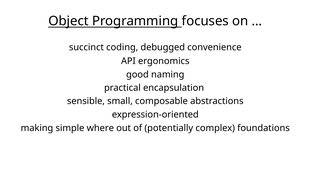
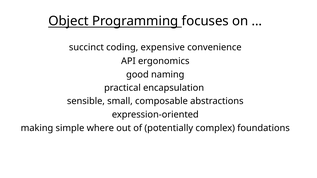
debugged: debugged -> expensive (163, 48)
